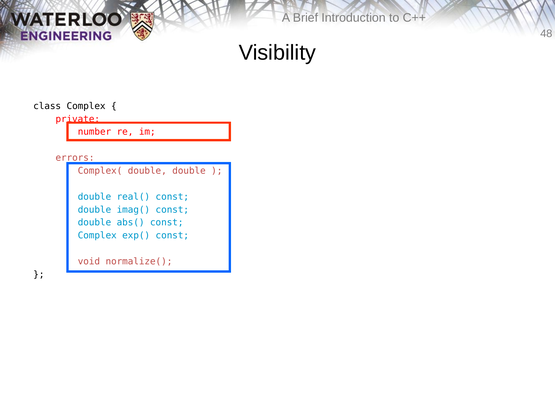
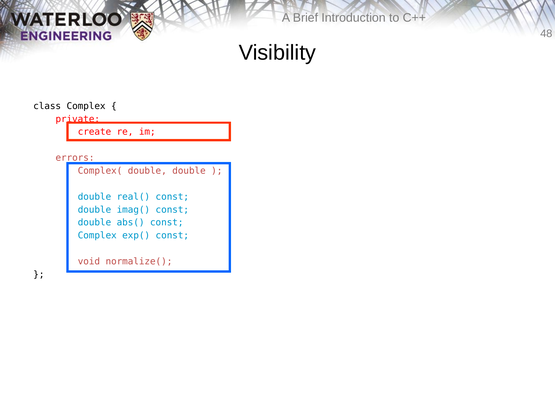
number: number -> create (94, 132)
